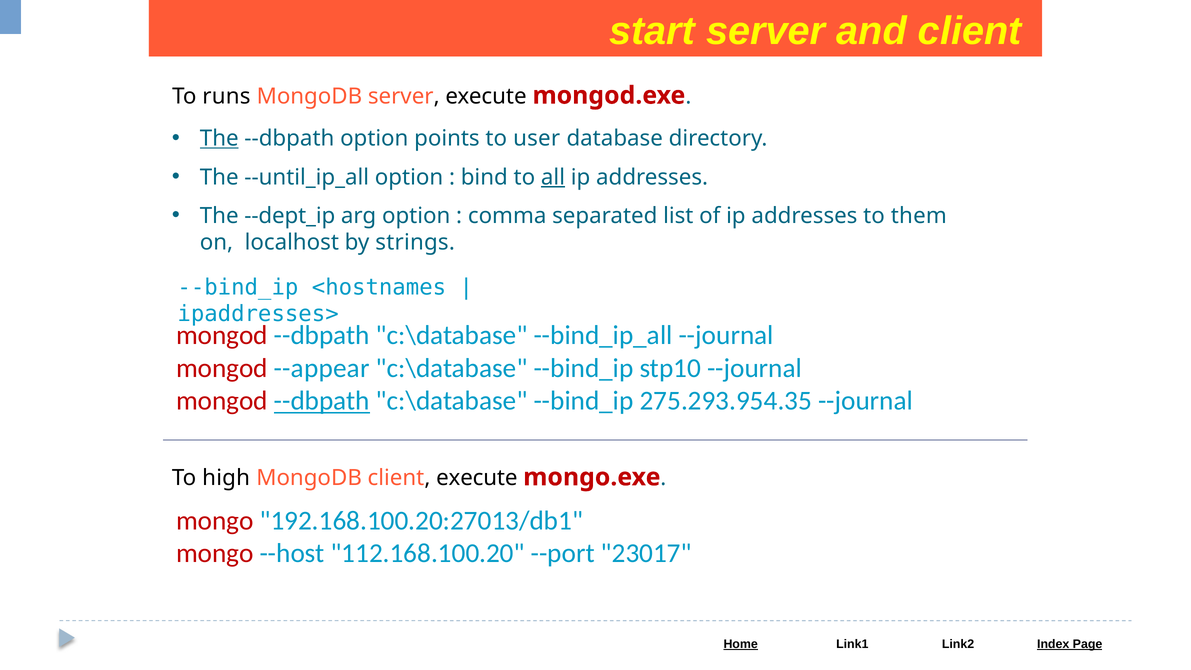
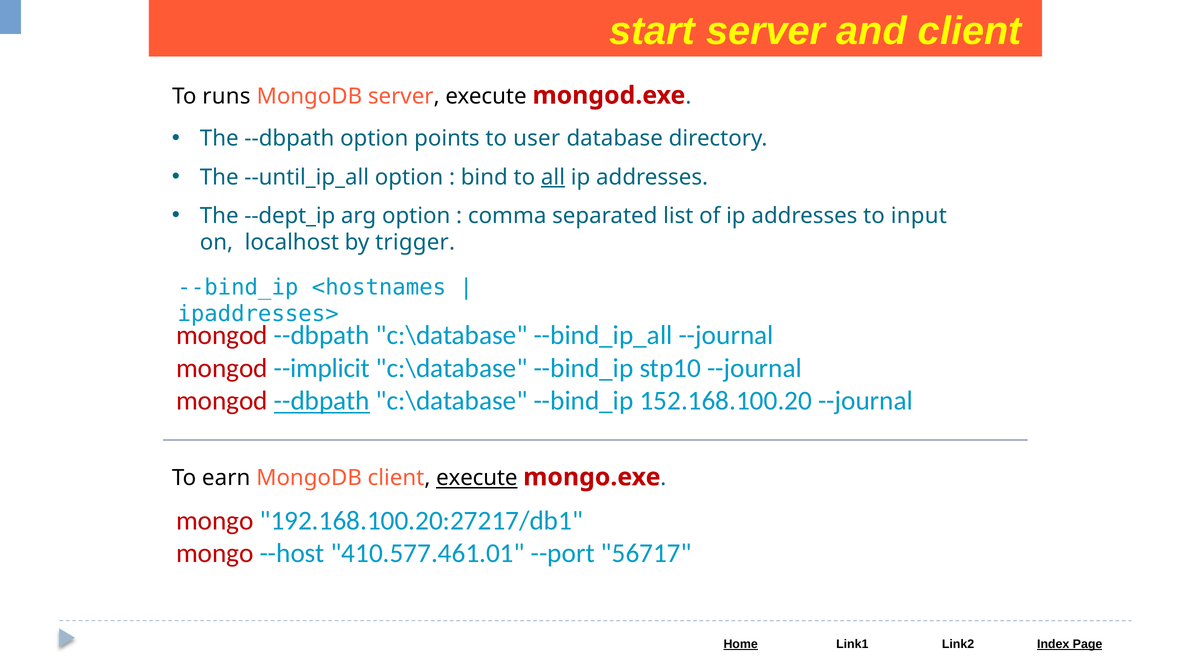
The underline: present -> none (219, 138)
them: them -> input (919, 216)
strings: strings -> trigger (415, 243)
--appear: --appear -> --implicit (322, 368)
275.293.954.35: 275.293.954.35 -> 152.168.100.20 (726, 401)
high: high -> earn (226, 478)
execute underline: none -> present (477, 478)
192.168.100.20:27013/db1: 192.168.100.20:27013/db1 -> 192.168.100.20:27217/db1 (421, 521)
112.168.100.20: 112.168.100.20 -> 410.577.461.01 (428, 553)
23017: 23017 -> 56717 (646, 553)
